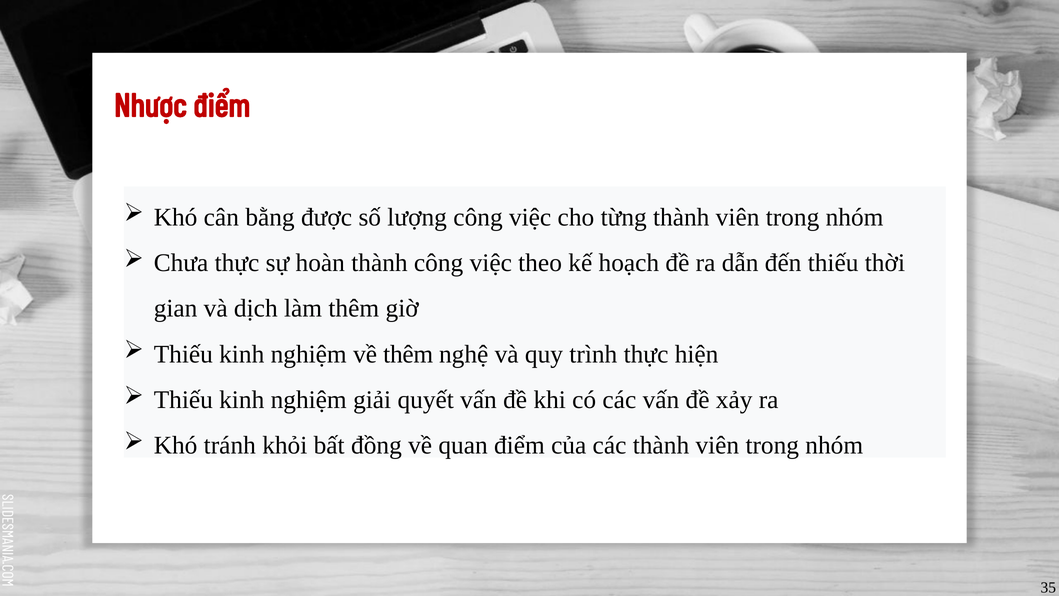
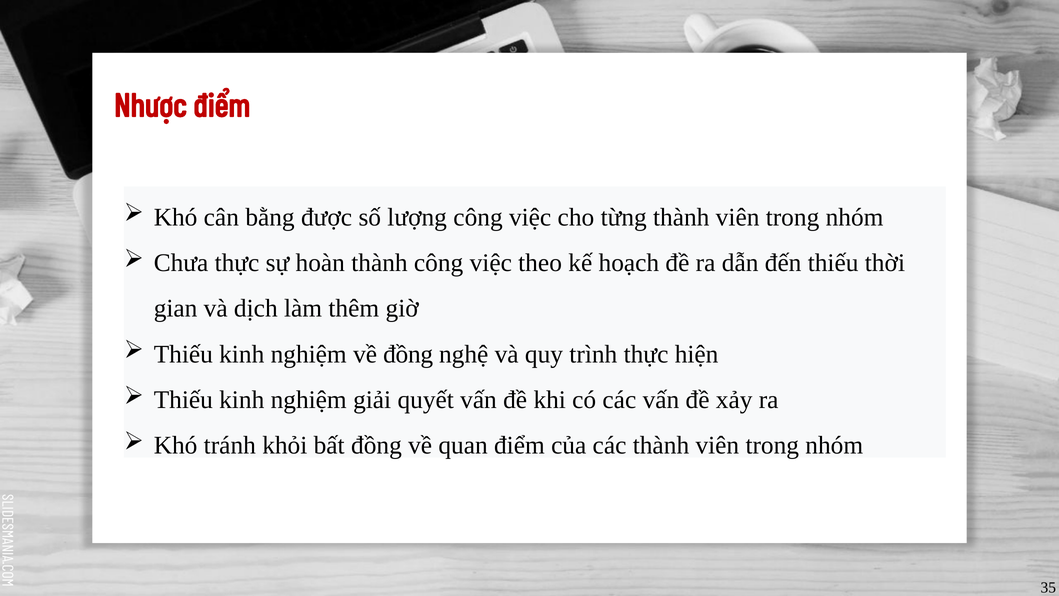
về thêm: thêm -> đồng (408, 354)
